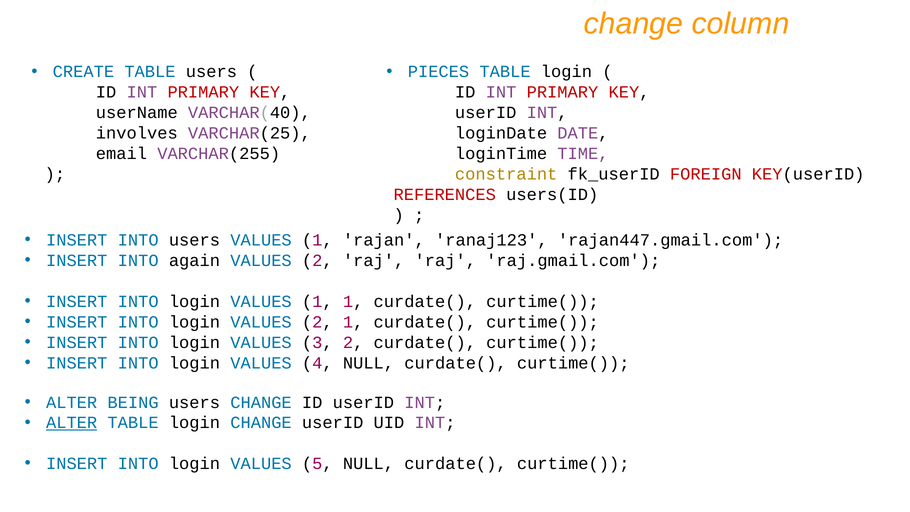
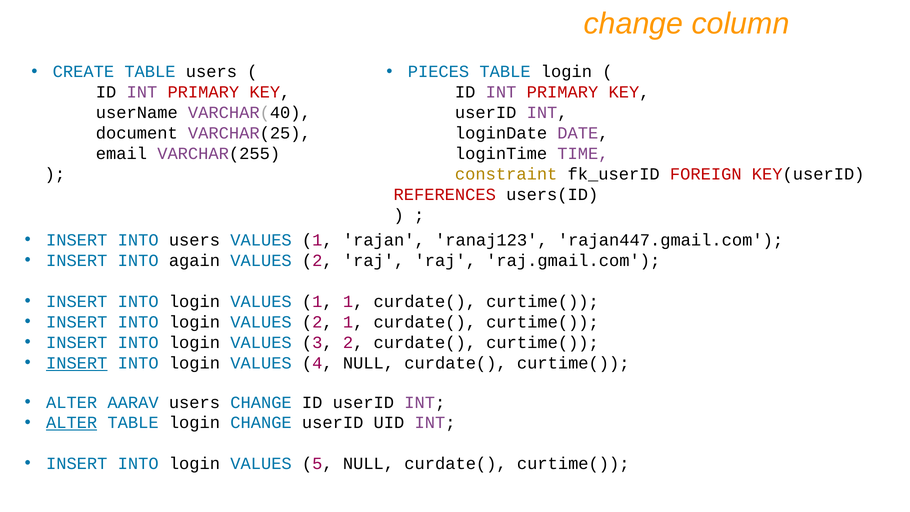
involves: involves -> document (137, 133)
INSERT underline: none -> present (77, 363)
BEING: BEING -> AARAV (133, 402)
